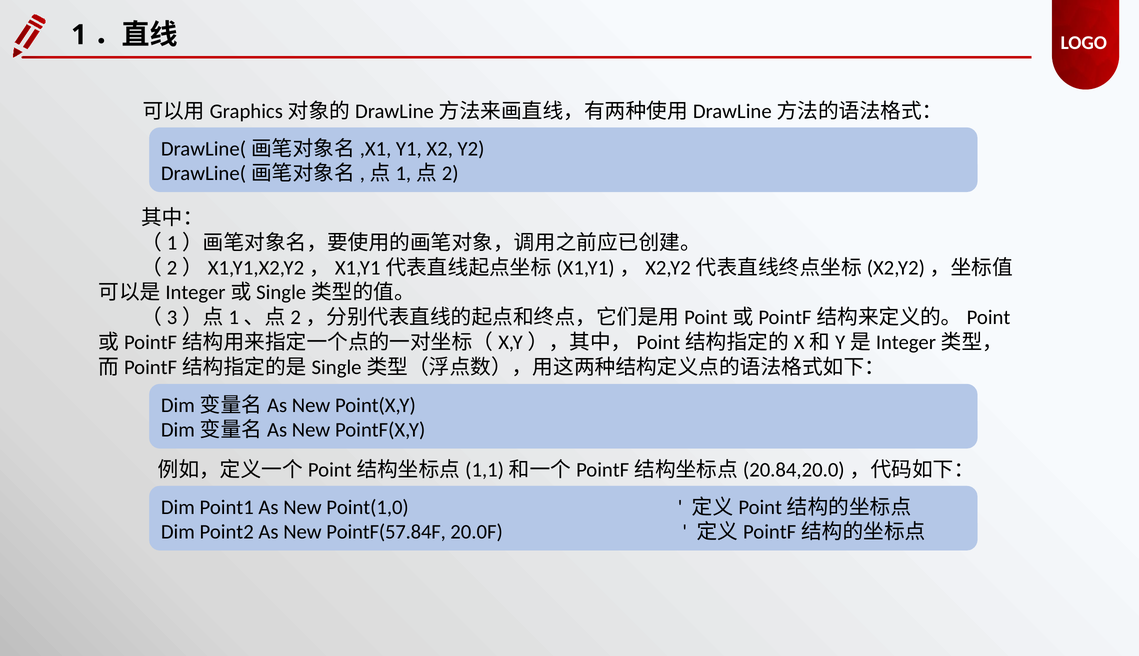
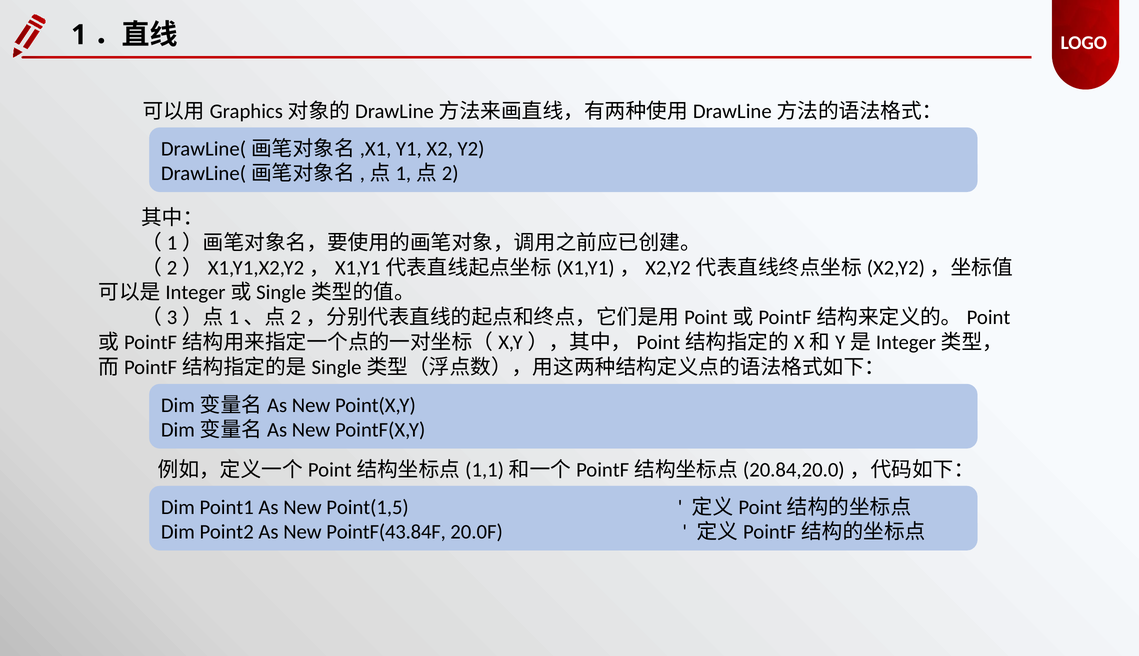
Point(1,0: Point(1,0 -> Point(1,5 (368, 507)
PointF(57.84F: PointF(57.84F -> PointF(43.84F (386, 532)
